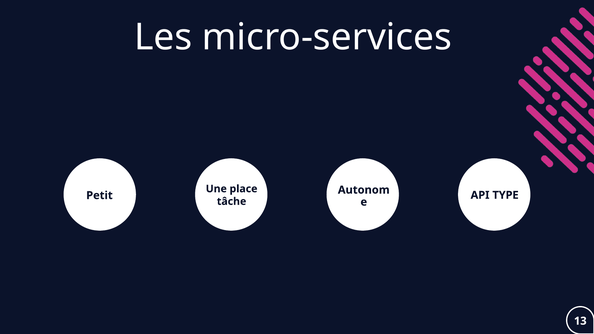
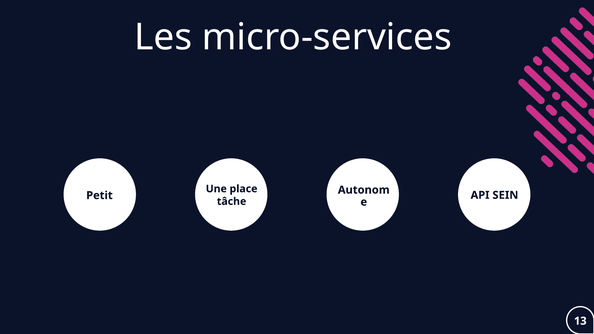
TYPE: TYPE -> SEIN (505, 195)
